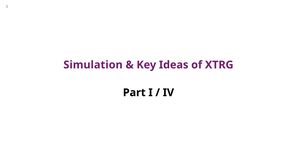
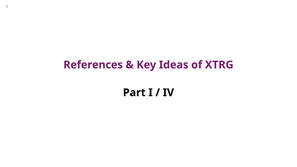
Simulation: Simulation -> References (93, 65)
